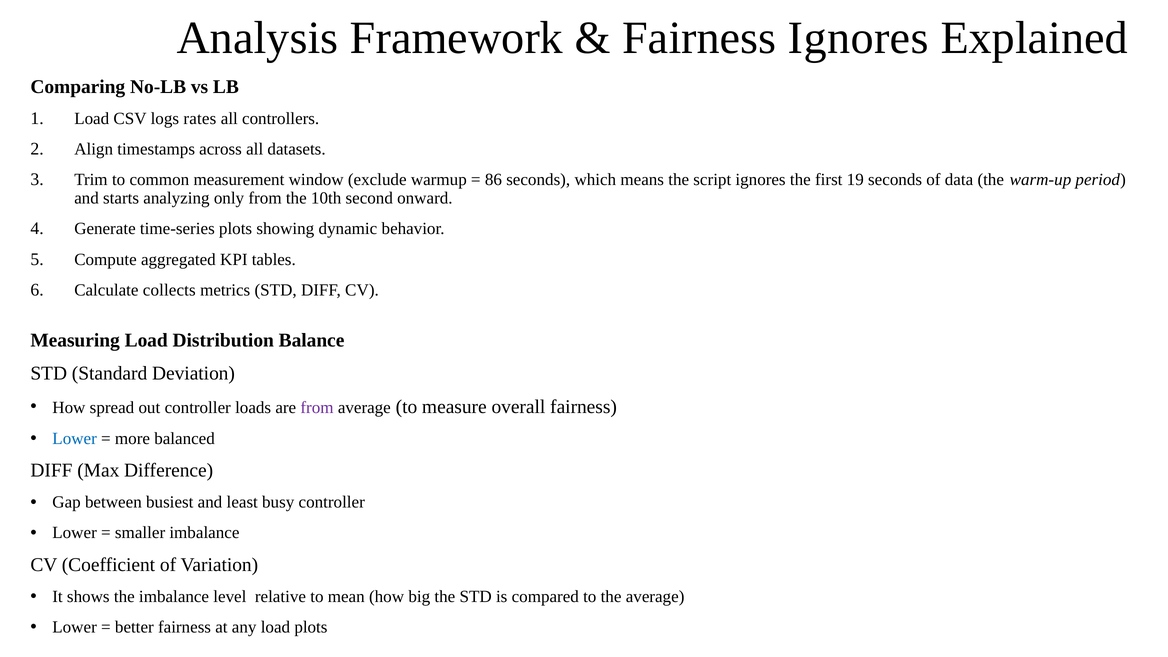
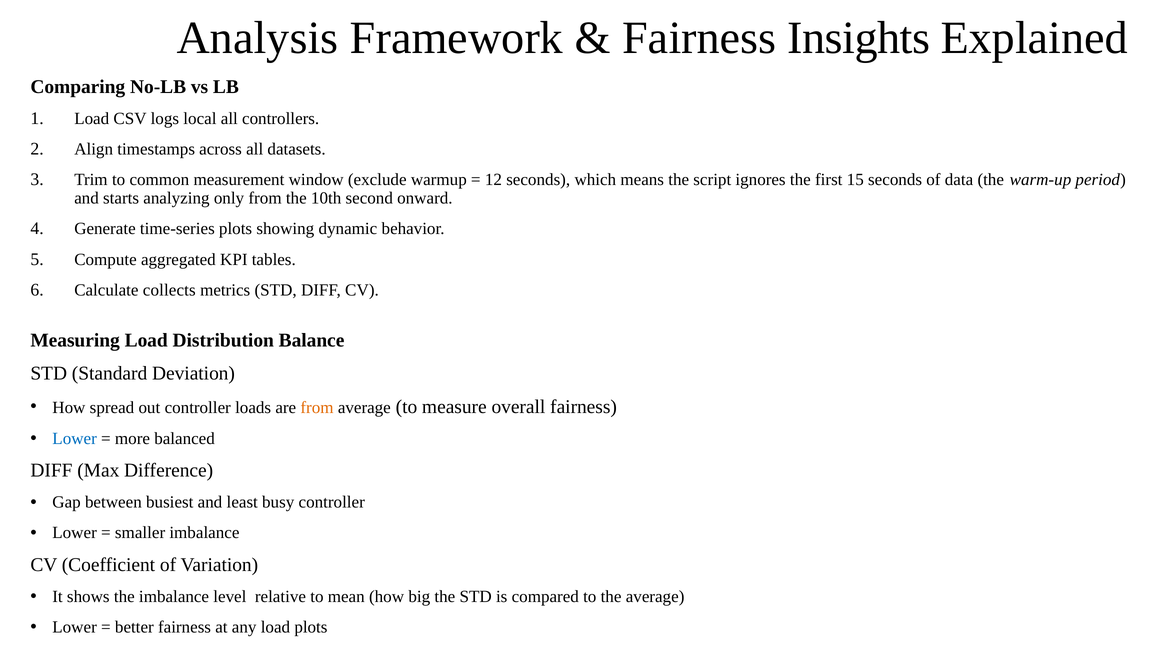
Fairness Ignores: Ignores -> Insights (859, 38)
rates: rates -> local (200, 119)
86: 86 -> 12 (493, 180)
19: 19 -> 15 (855, 180)
from colour: purple -> orange (317, 407)
